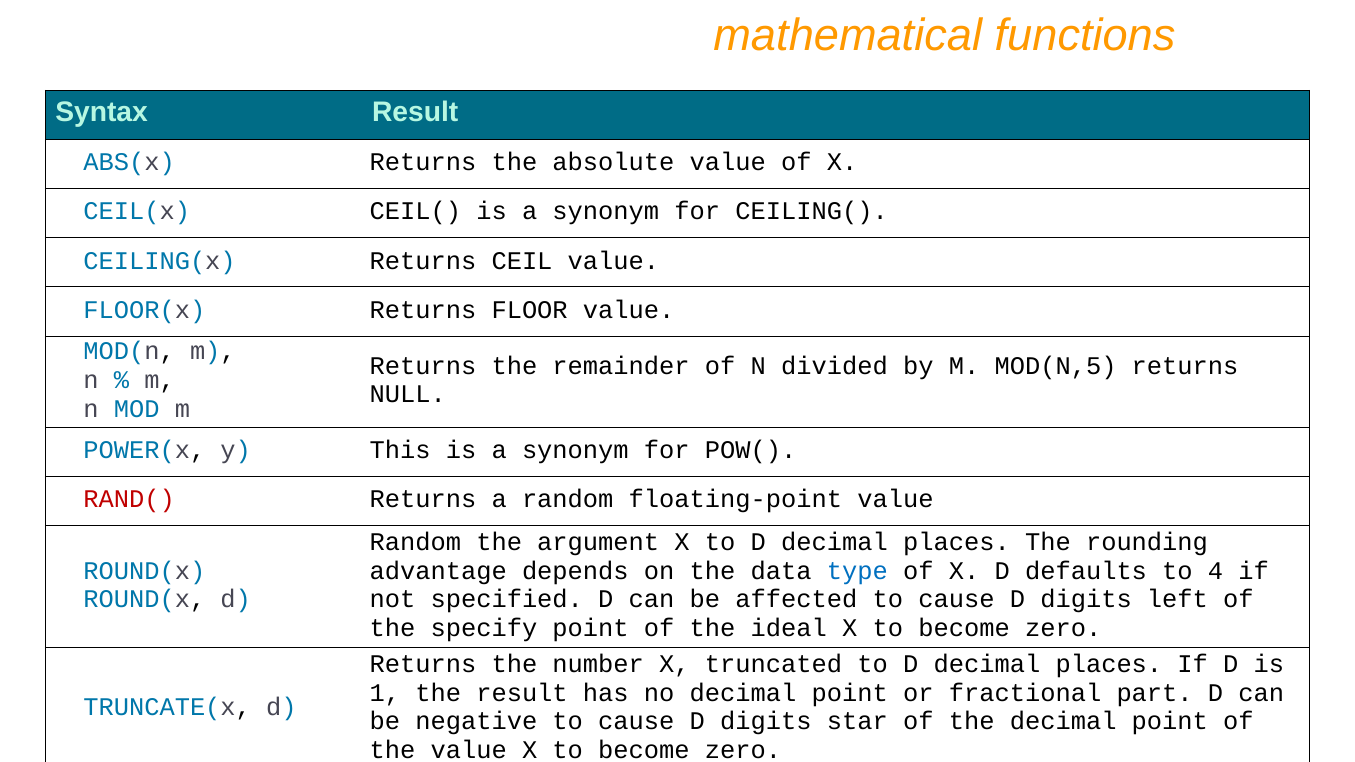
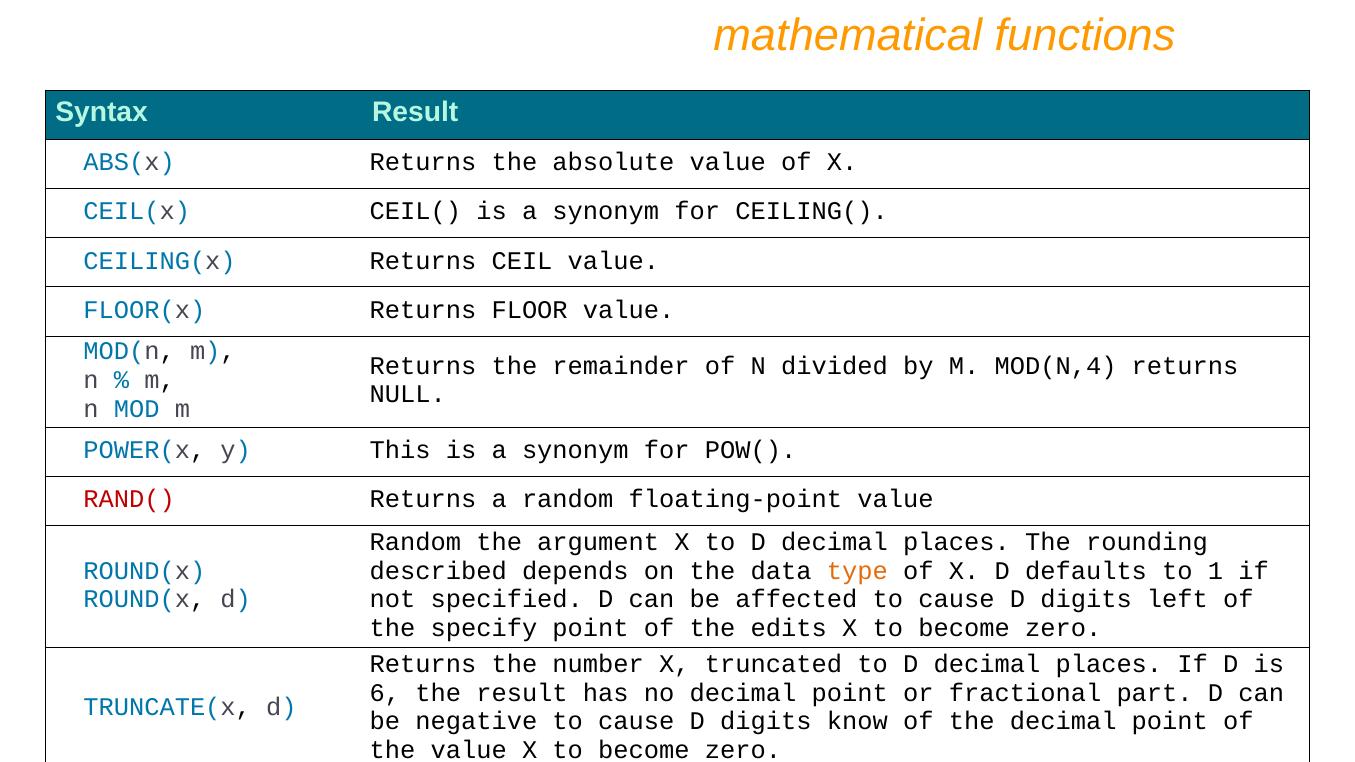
MOD(N,5: MOD(N,5 -> MOD(N,4 (1056, 366)
advantage: advantage -> described (438, 571)
type colour: blue -> orange (857, 571)
4: 4 -> 1 (1216, 571)
ideal: ideal -> edits (789, 628)
1: 1 -> 6 (385, 693)
star: star -> know (857, 722)
